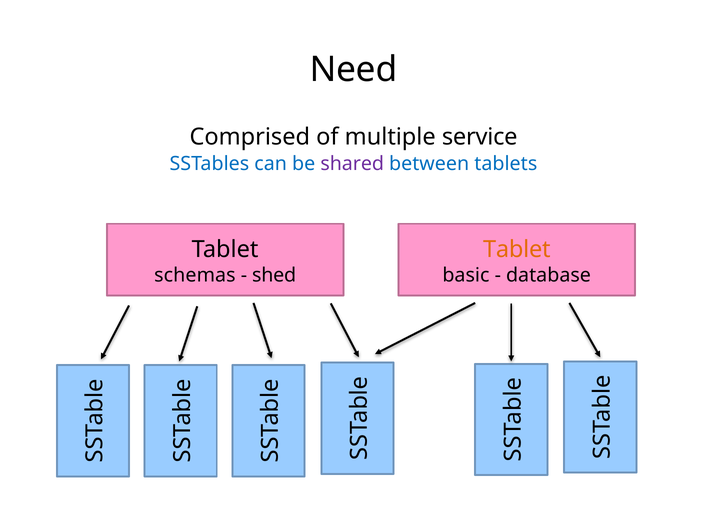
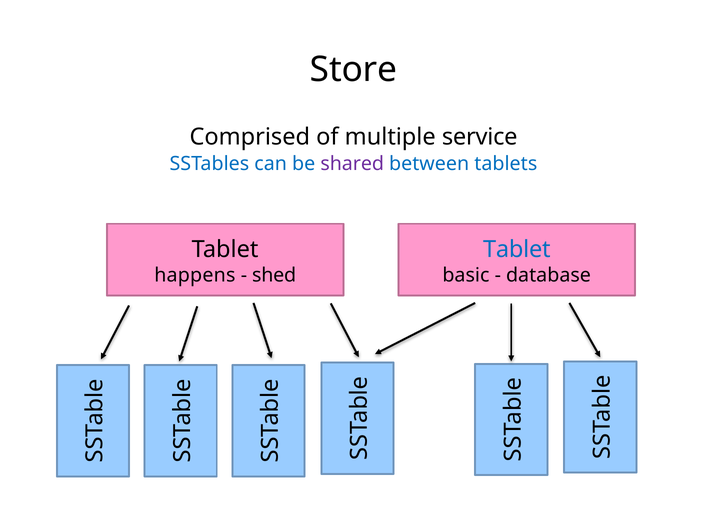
Need: Need -> Store (354, 70)
Tablet colour: orange -> blue (517, 250)
schemas: schemas -> happens (195, 275)
